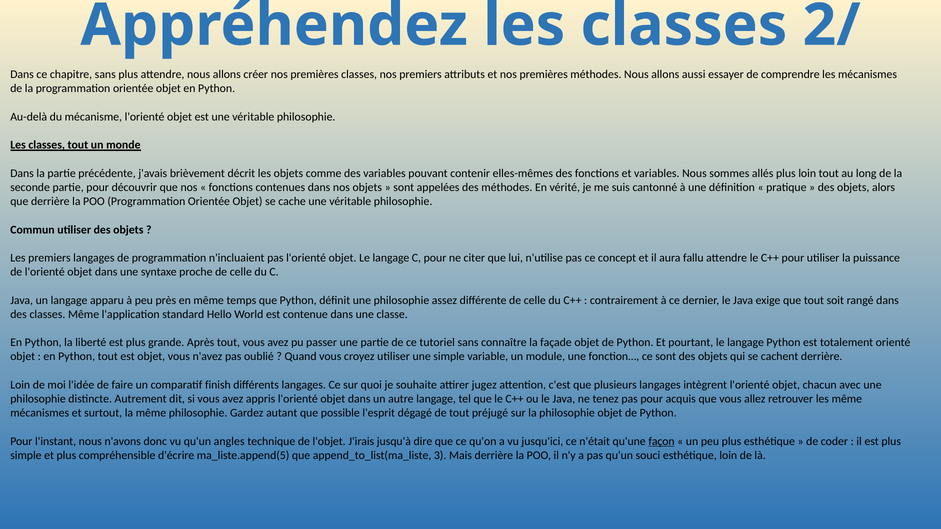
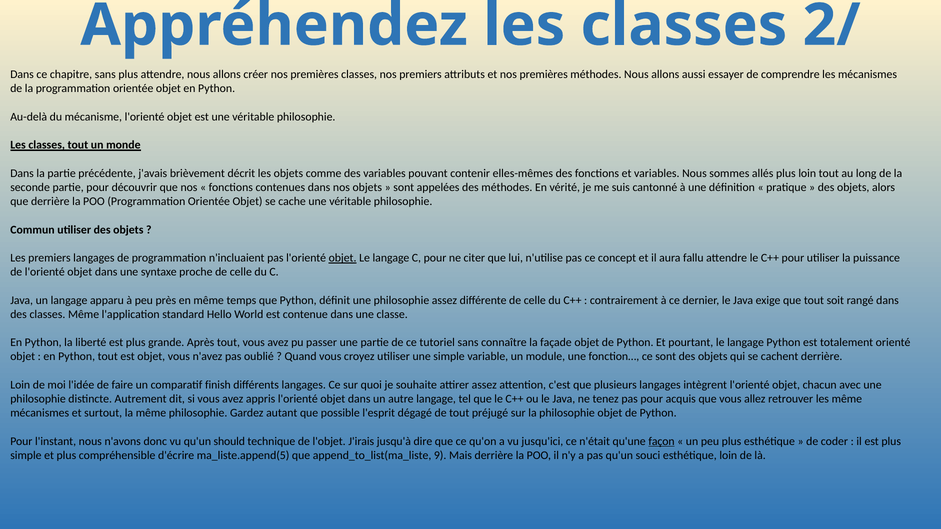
objet underline: none -> present (343, 258)
attirer jugez: jugez -> assez (484, 385)
angles: angles -> should (229, 442)
3: 3 -> 9 (440, 456)
